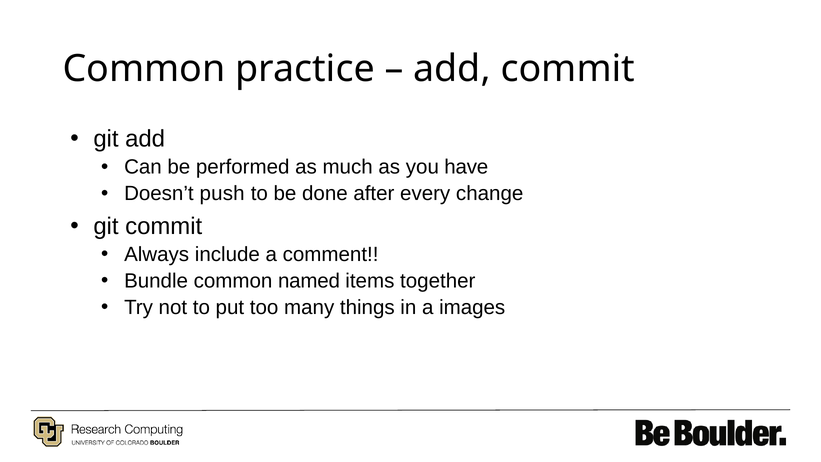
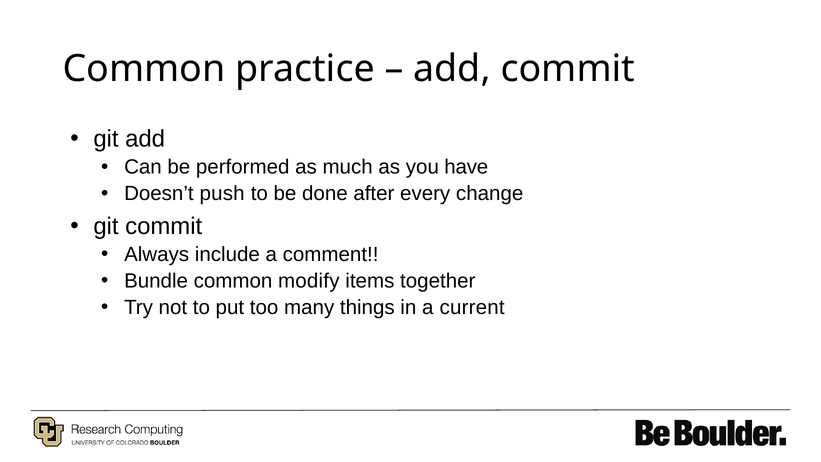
named: named -> modify (309, 281)
images: images -> current (472, 307)
